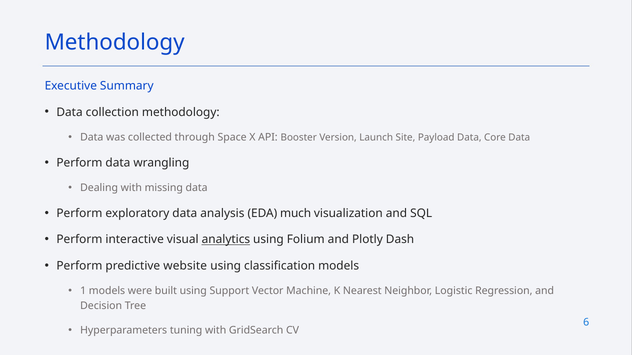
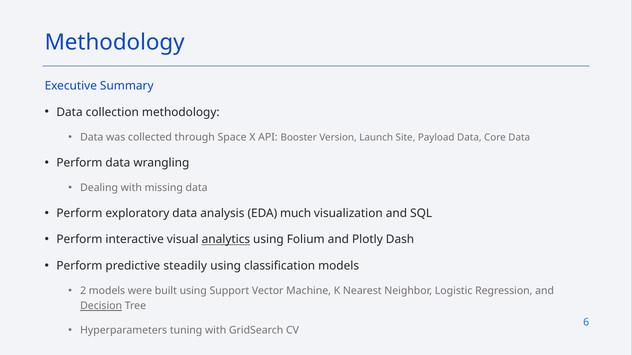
website: website -> steadily (185, 266)
1: 1 -> 2 (83, 291)
Decision underline: none -> present (101, 306)
